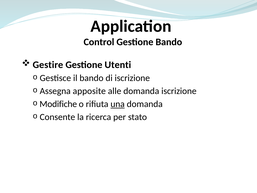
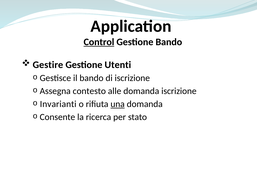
Control underline: none -> present (99, 42)
apposite: apposite -> contesto (89, 91)
Modifiche: Modifiche -> Invarianti (58, 104)
